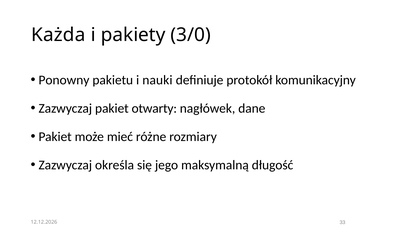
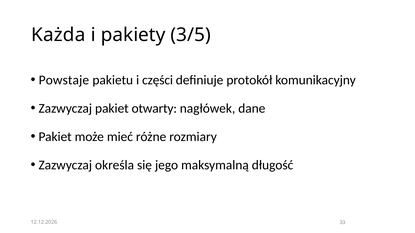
3/0: 3/0 -> 3/5 (191, 35)
Ponowny: Ponowny -> Powstaje (64, 80)
nauki: nauki -> części (158, 80)
